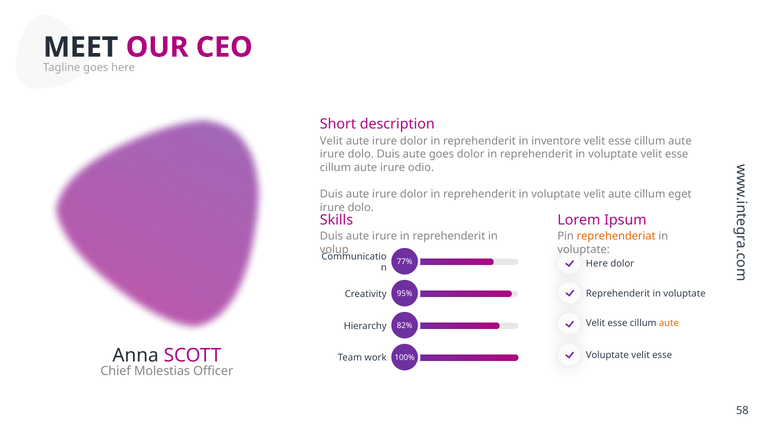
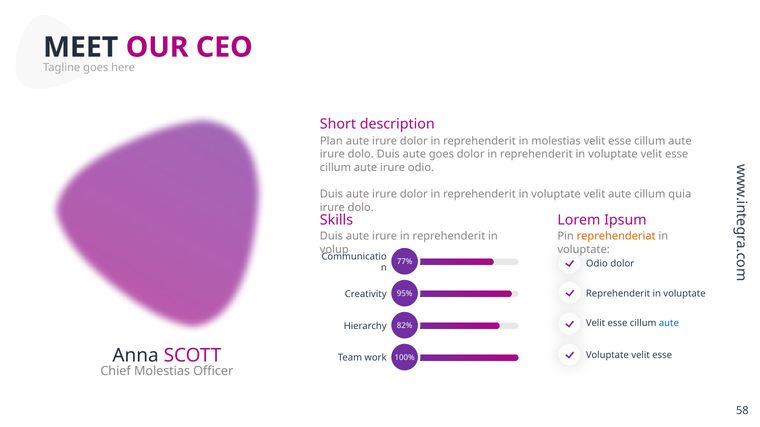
Velit: Velit -> Plan (331, 141)
in inventore: inventore -> molestias (556, 141)
eget: eget -> quia (680, 194)
Here: Here -> Odio (597, 264)
aute colour: orange -> blue (669, 324)
